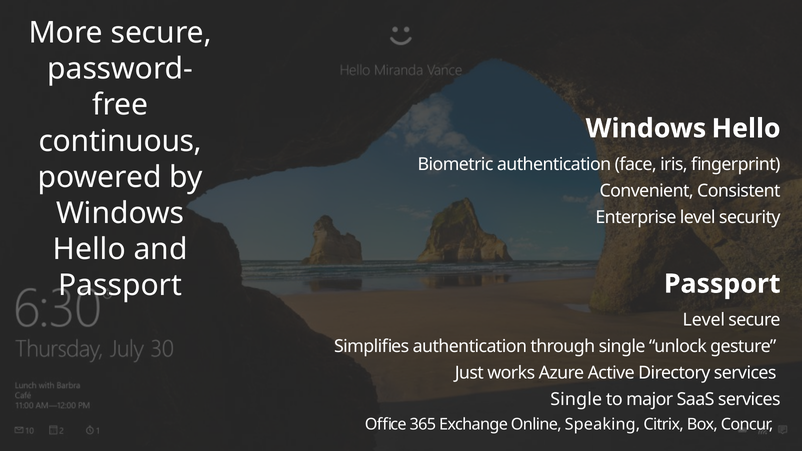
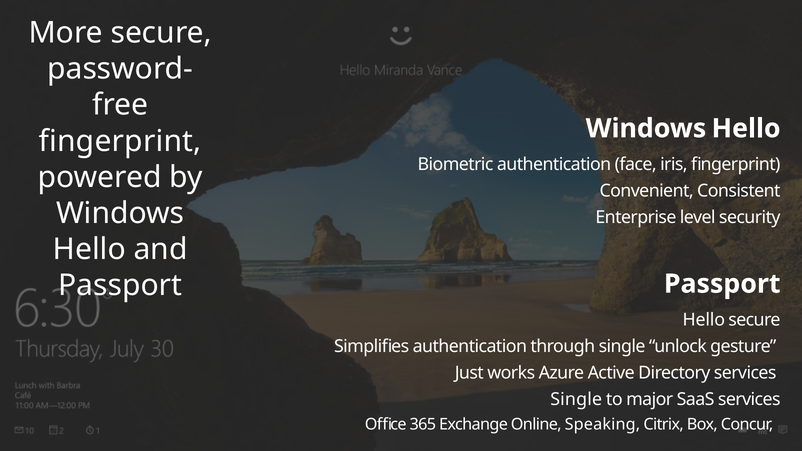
continuous: continuous -> fingerprint (120, 141)
Level: Level -> Hello (704, 320)
